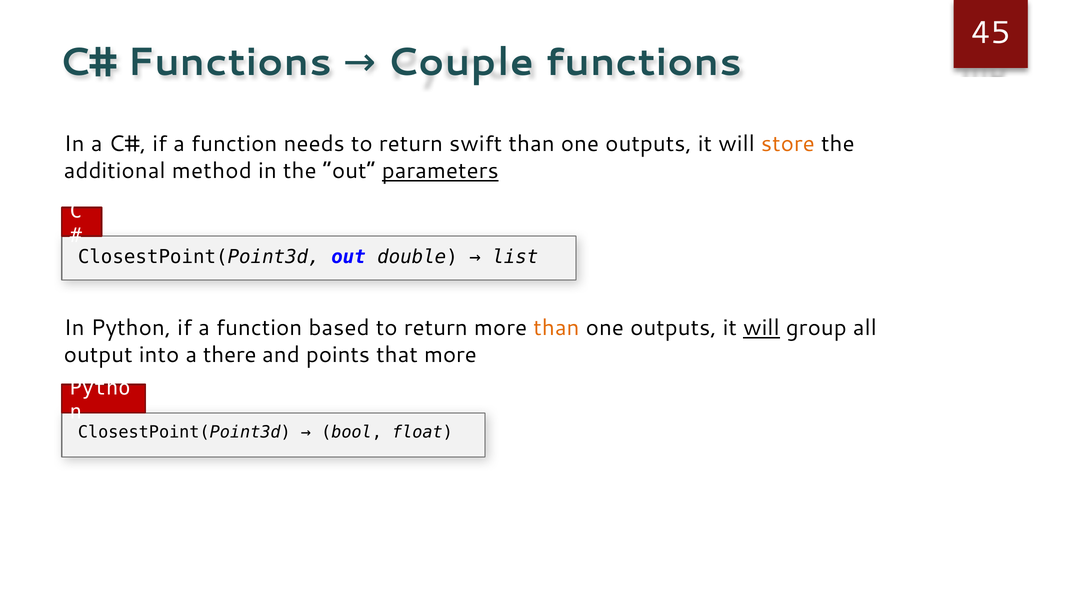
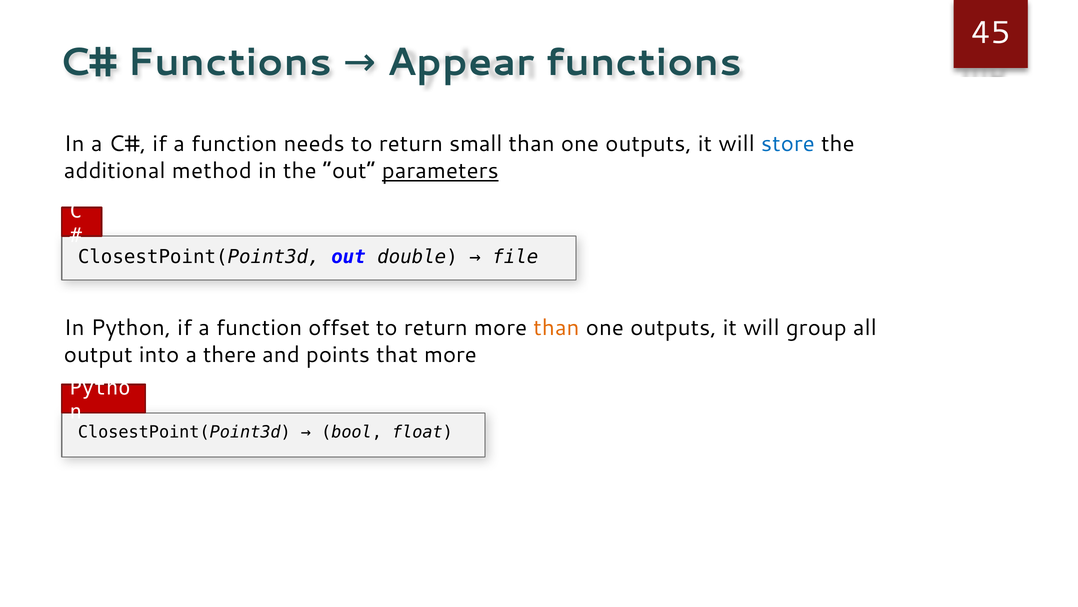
Couple: Couple -> Appear (461, 62)
swift: swift -> small (476, 144)
store colour: orange -> blue (788, 144)
list: list -> file (515, 257)
based: based -> offset (339, 328)
will underline: present -> none (761, 328)
